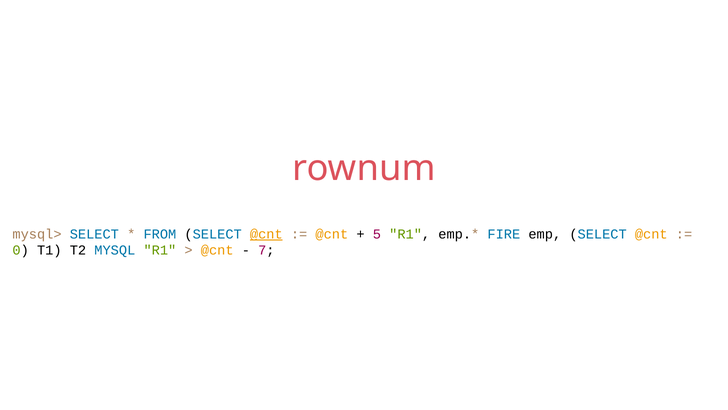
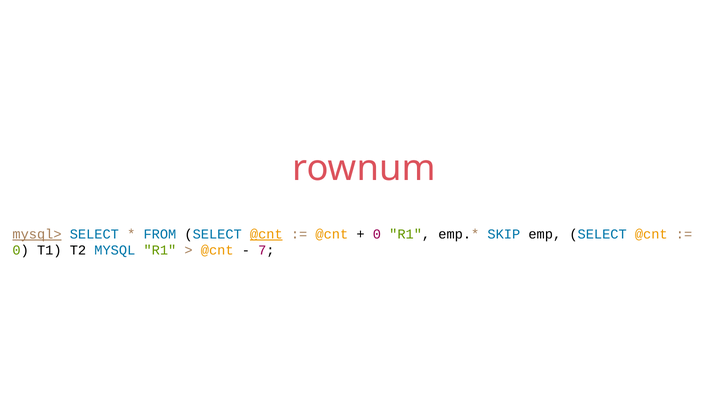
mysql> underline: none -> present (37, 234)
5: 5 -> 0 (377, 234)
FIRE: FIRE -> SKIP (504, 234)
